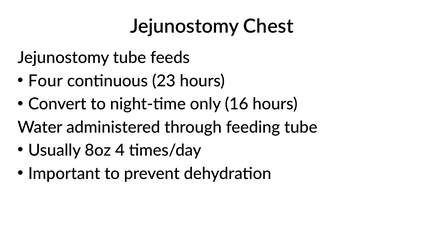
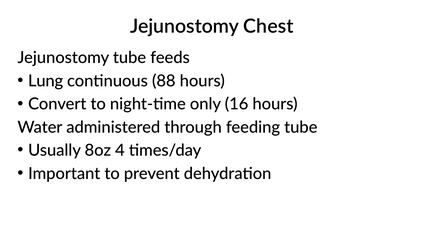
Four: Four -> Lung (46, 81)
23: 23 -> 88 (164, 81)
